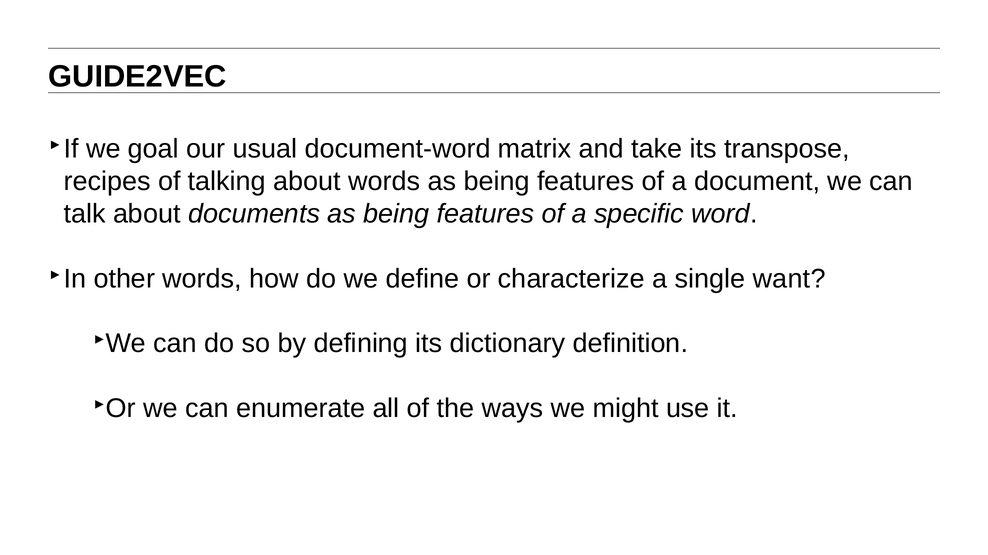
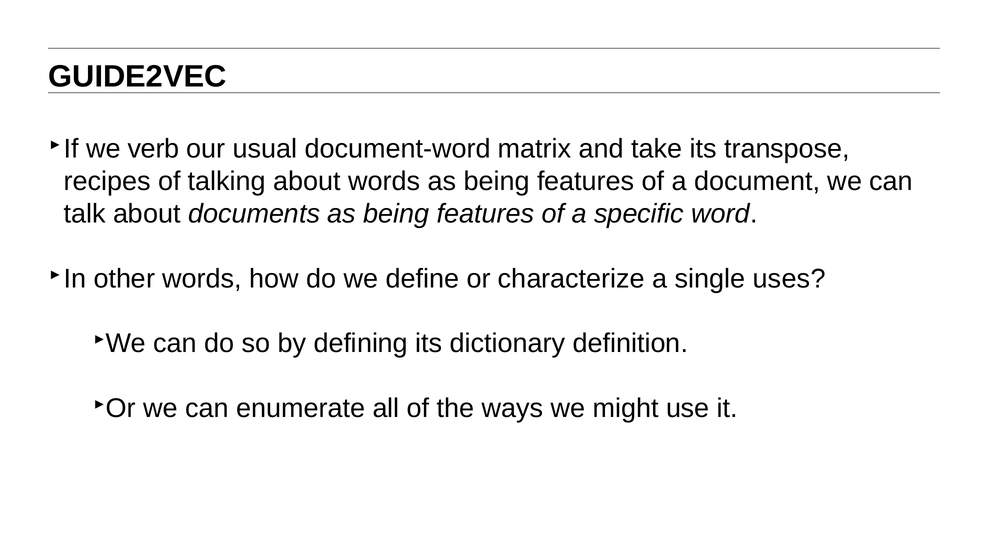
goal: goal -> verb (154, 149)
want: want -> uses (789, 279)
